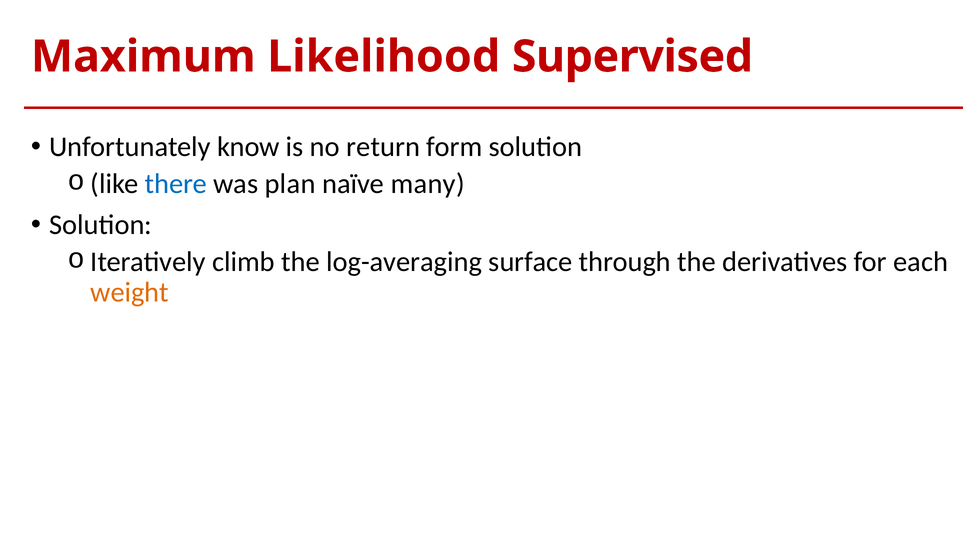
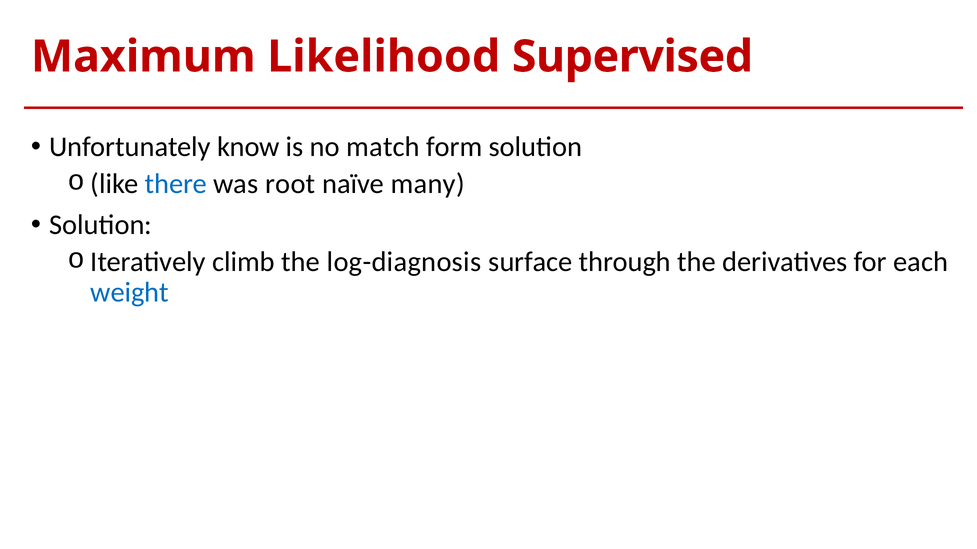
return: return -> match (383, 147)
plan: plan -> root (290, 184)
log-averaging: log-averaging -> log-diagnosis (404, 262)
weight colour: orange -> blue (130, 293)
